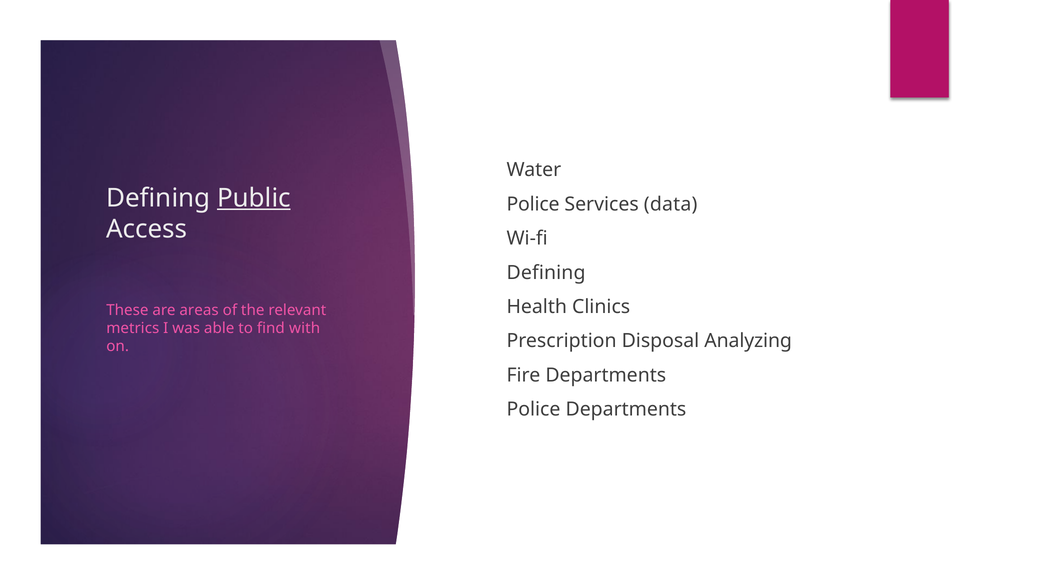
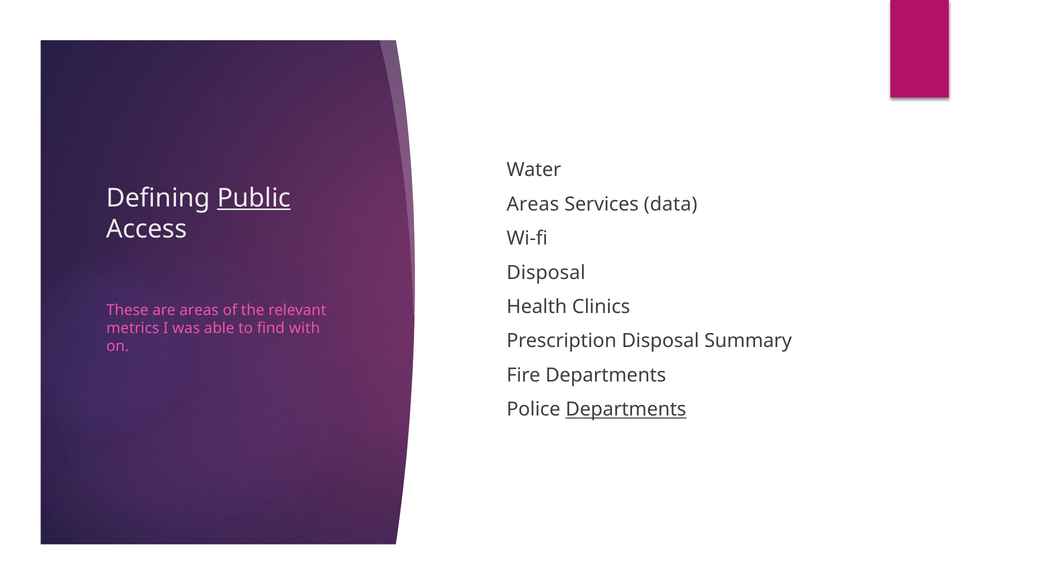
Police: Police -> Areas (533, 204)
Defining: Defining -> Disposal (546, 273)
Analyzing: Analyzing -> Summary (748, 341)
Departments underline: none -> present (626, 410)
